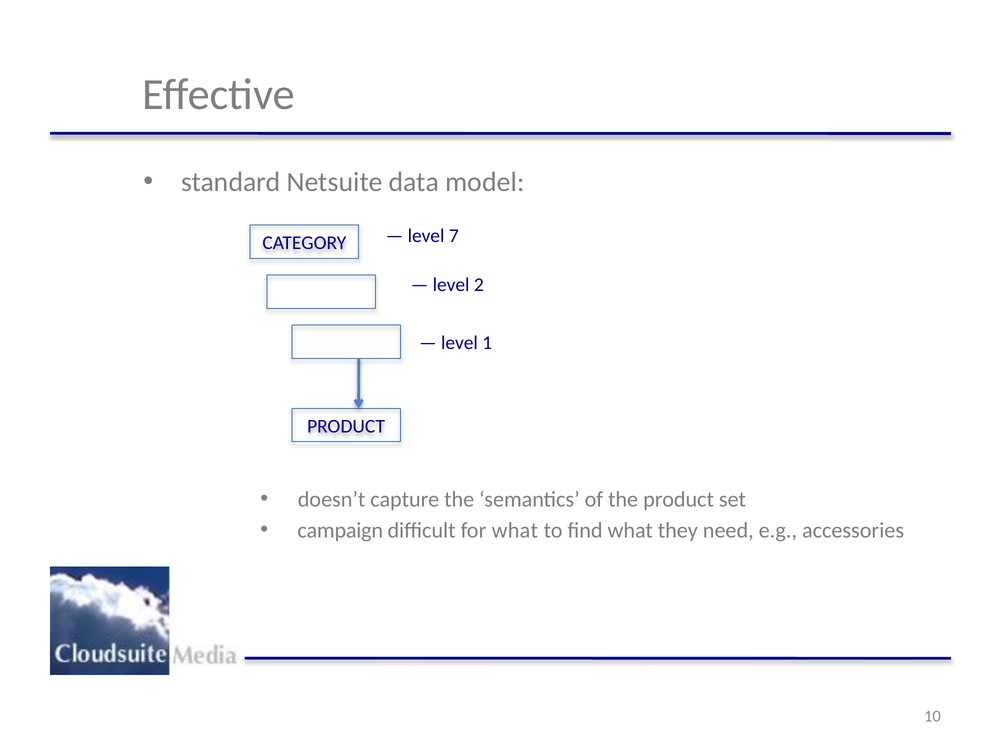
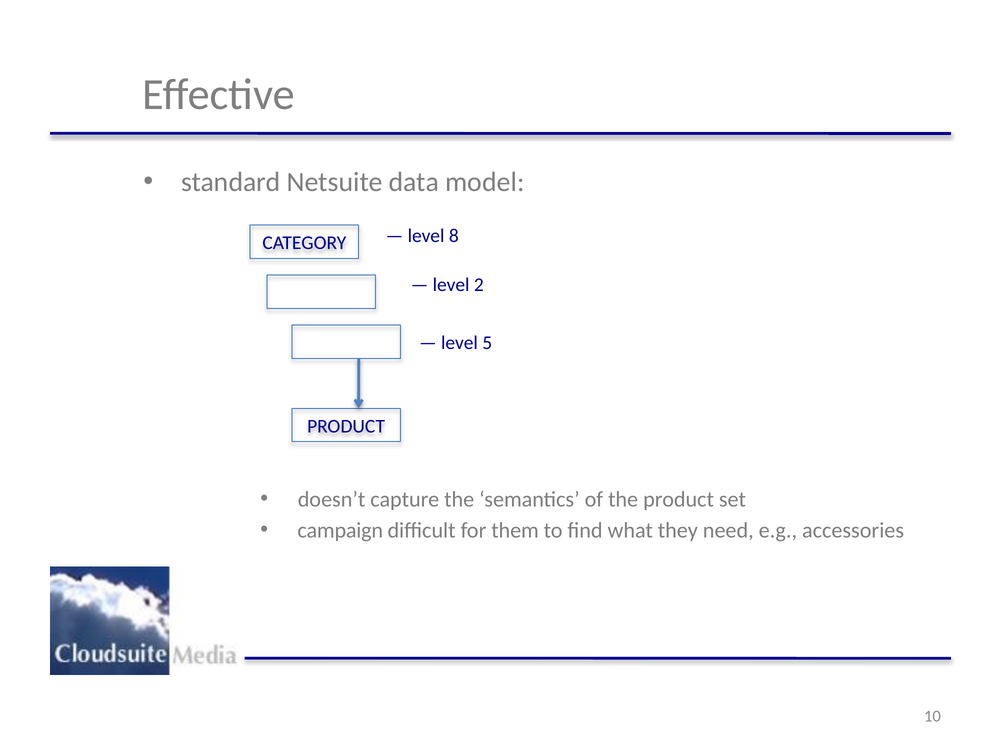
7: 7 -> 8 (454, 236)
1: 1 -> 5 (487, 343)
for what: what -> them (515, 531)
